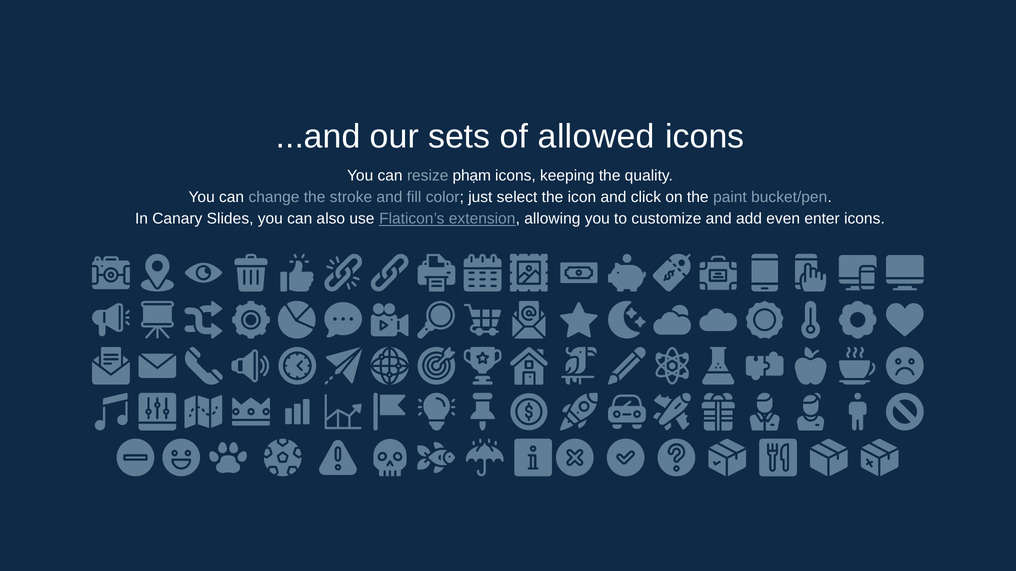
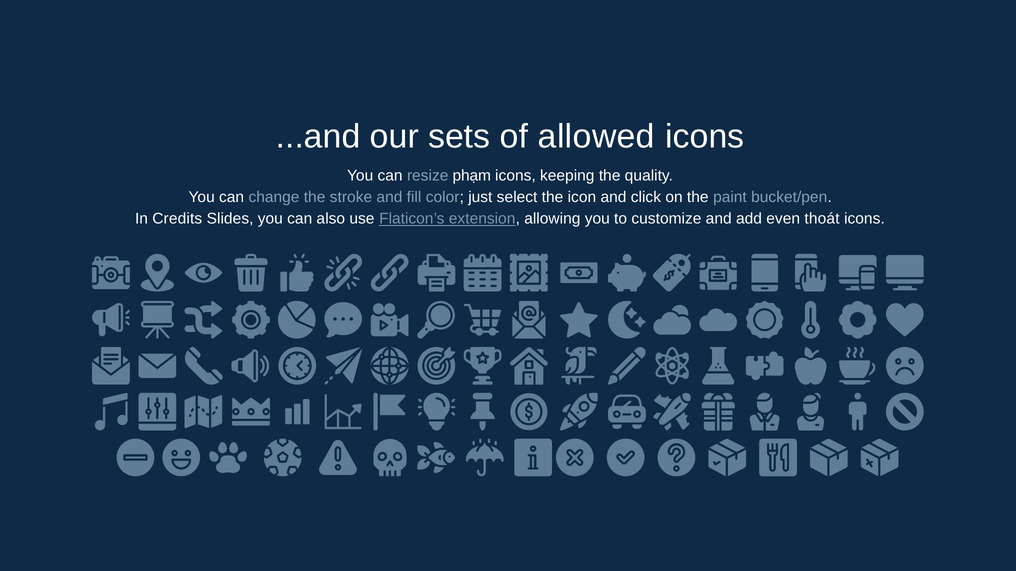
Canary: Canary -> Credits (177, 219)
enter: enter -> thoát (822, 219)
